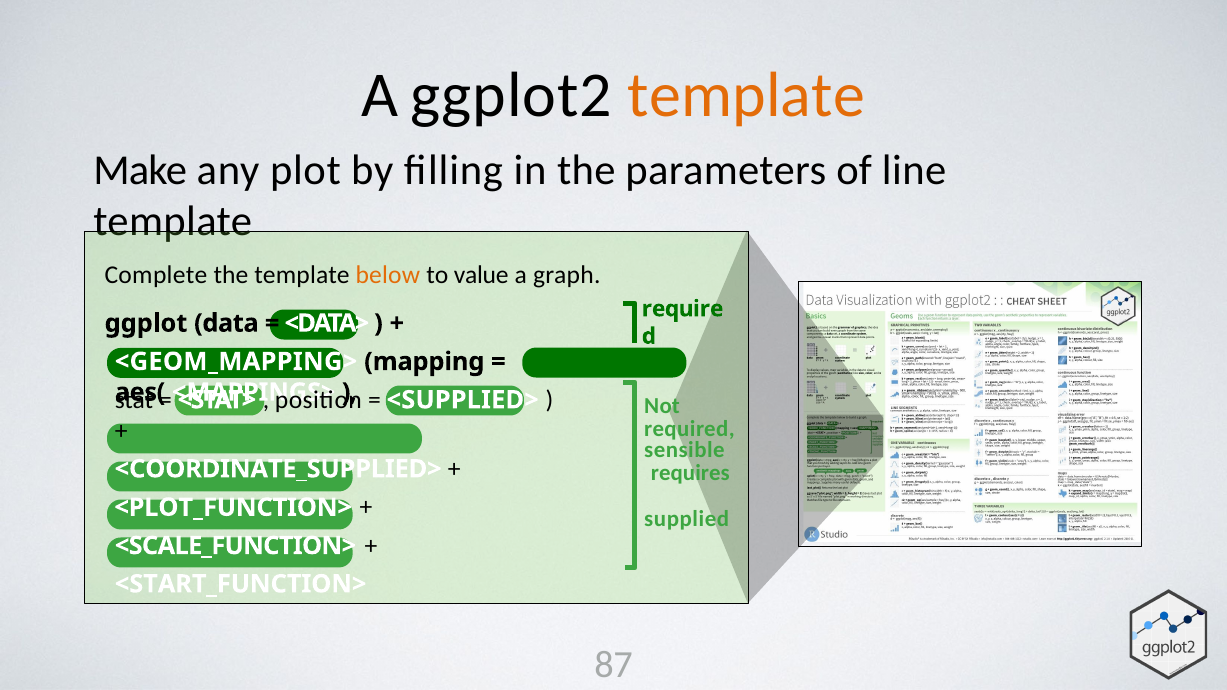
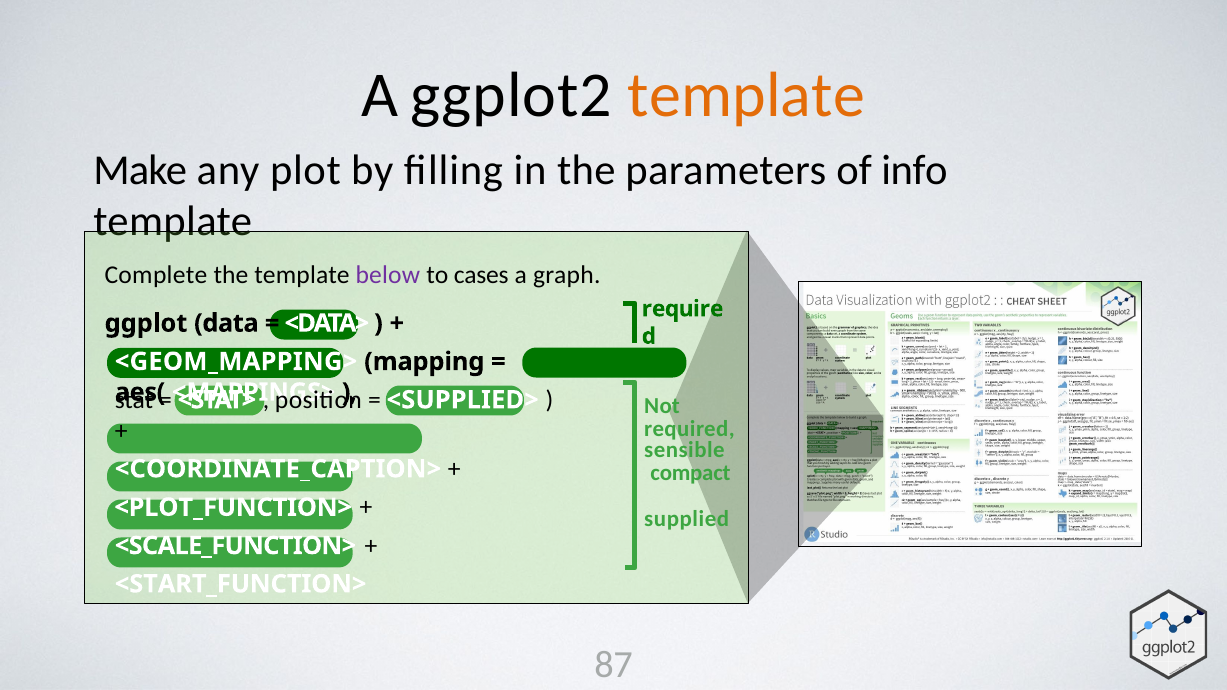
line: line -> info (915, 171)
below colour: orange -> purple (388, 275)
value: value -> cases (481, 275)
requires: requires -> compact (690, 473)
<COORDINATE_SUPPLIED>: <COORDINATE_SUPPLIED> -> <COORDINATE_CAPTION> (278, 469)
